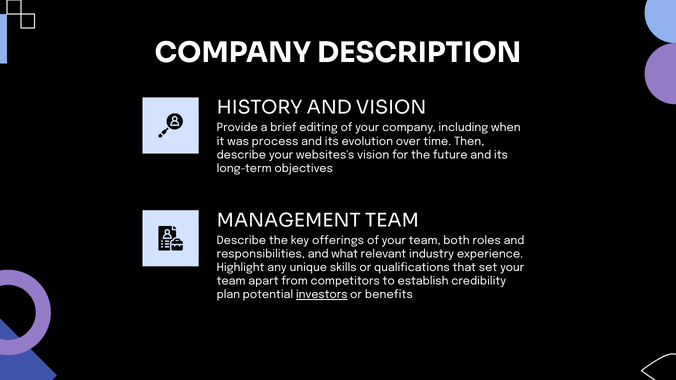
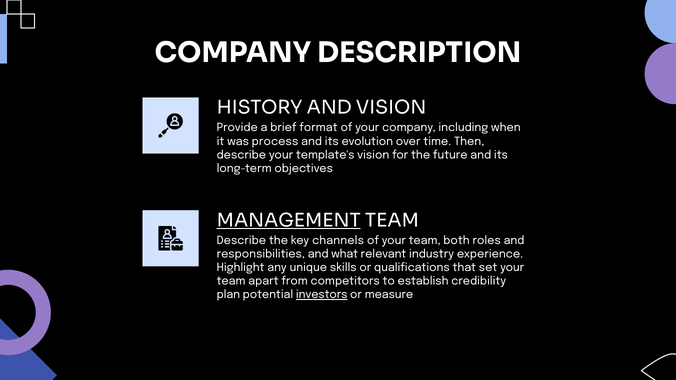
editing: editing -> format (318, 128)
websites's: websites's -> template's (325, 155)
MANAGEMENT underline: none -> present (289, 221)
offerings: offerings -> channels (338, 241)
benefits: benefits -> measure (389, 295)
